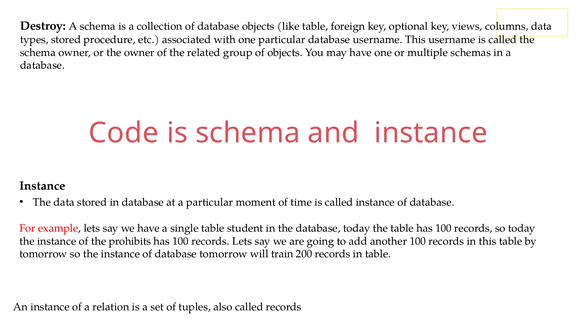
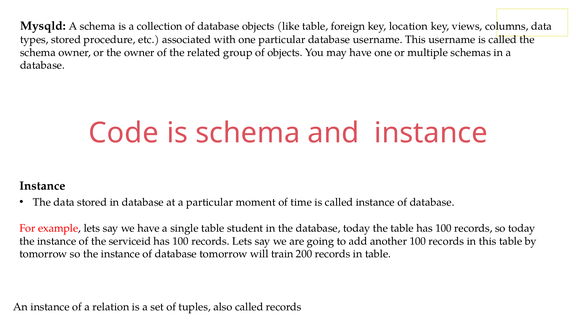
Destroy: Destroy -> Mysqld (43, 26)
optional: optional -> location (408, 26)
prohibits: prohibits -> serviceid (130, 241)
